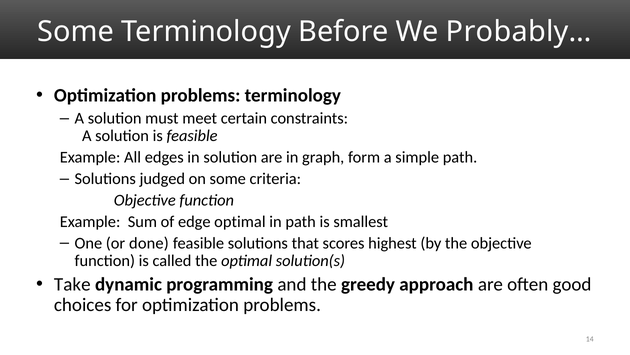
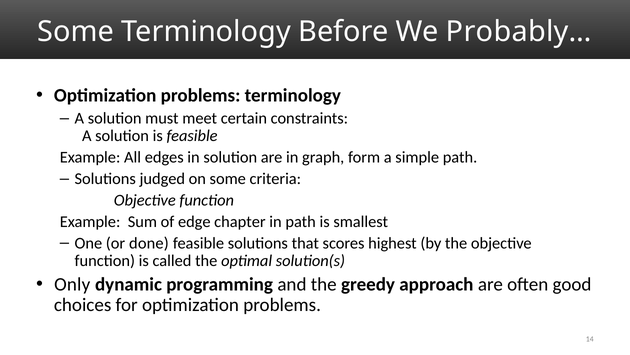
edge optimal: optimal -> chapter (240, 221)
Take: Take -> Only (72, 284)
